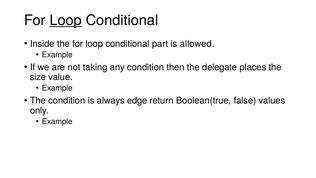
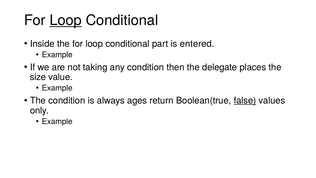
allowed: allowed -> entered (197, 44)
edge: edge -> ages (137, 100)
false underline: none -> present (245, 100)
